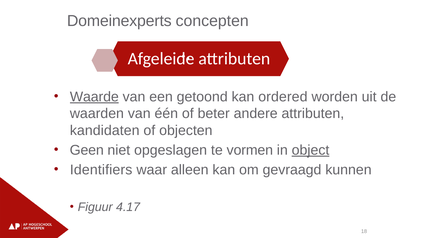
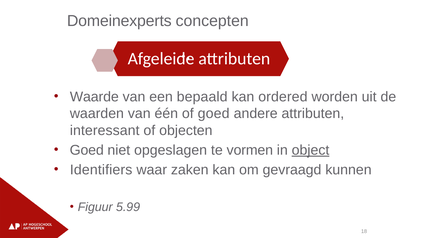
Waarde underline: present -> none (94, 97)
getoond: getoond -> bepaald (202, 97)
of beter: beter -> goed (214, 114)
kandidaten: kandidaten -> interessant (105, 131)
Geen: Geen -> Goed (87, 150)
alleen: alleen -> zaken (190, 170)
4.17: 4.17 -> 5.99 (128, 207)
